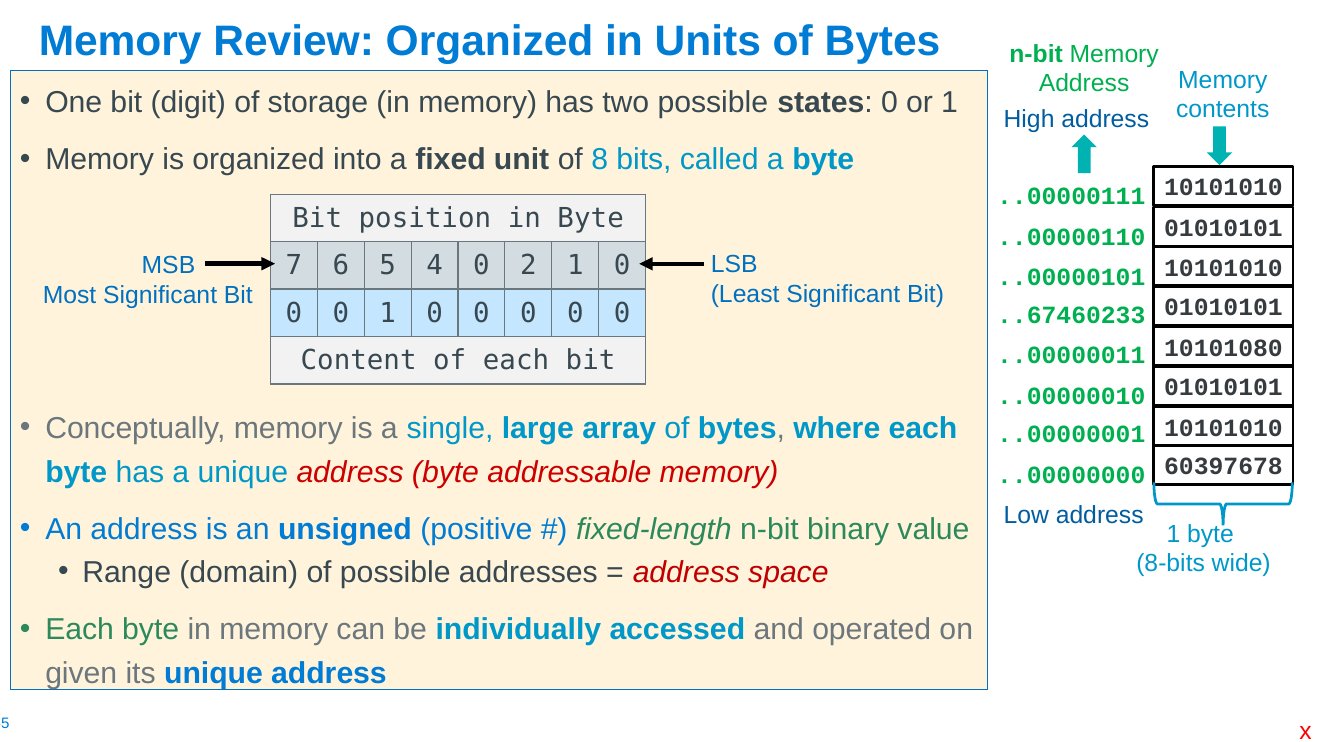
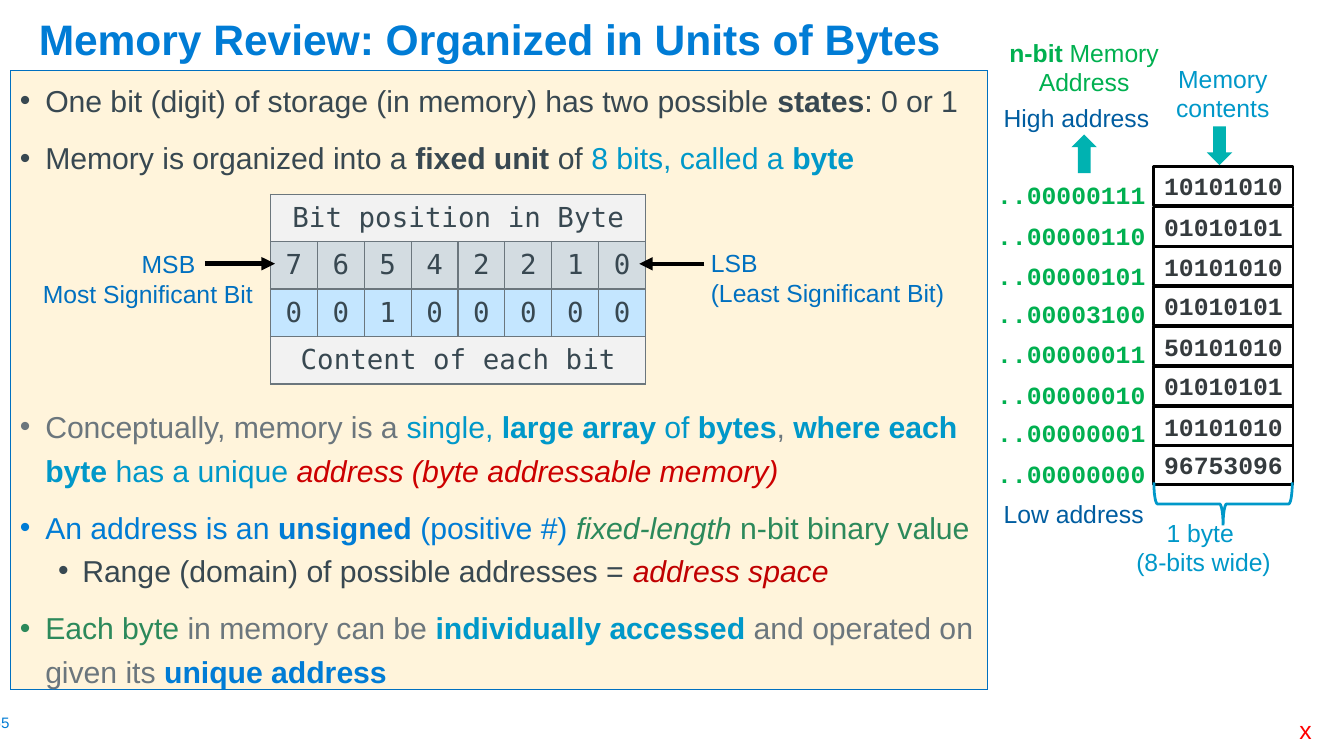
4 0: 0 -> 2 (482, 266)
..67460233: ..67460233 -> ..00003100 (1071, 315)
10101080: 10101080 -> 50101010 (1223, 348)
60397678: 60397678 -> 96753096 (1223, 466)
